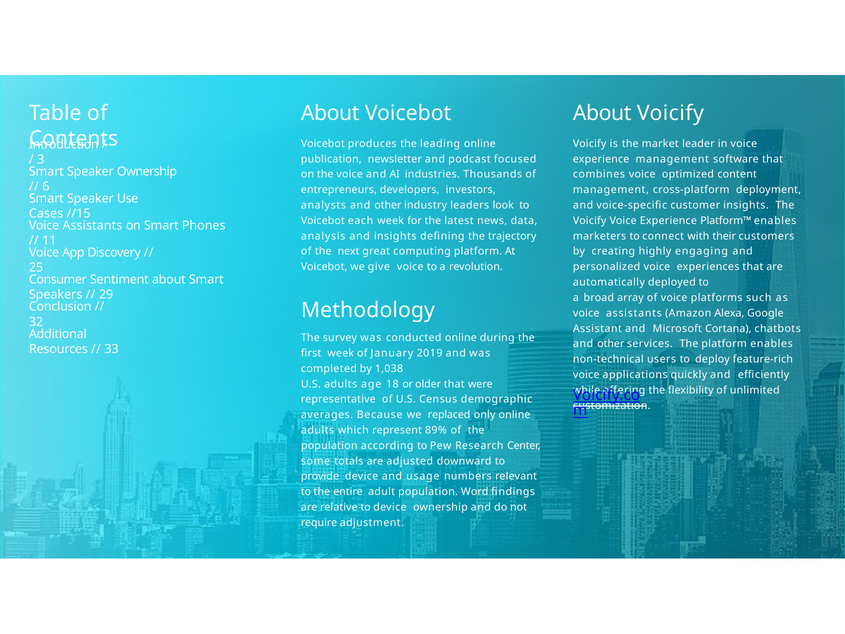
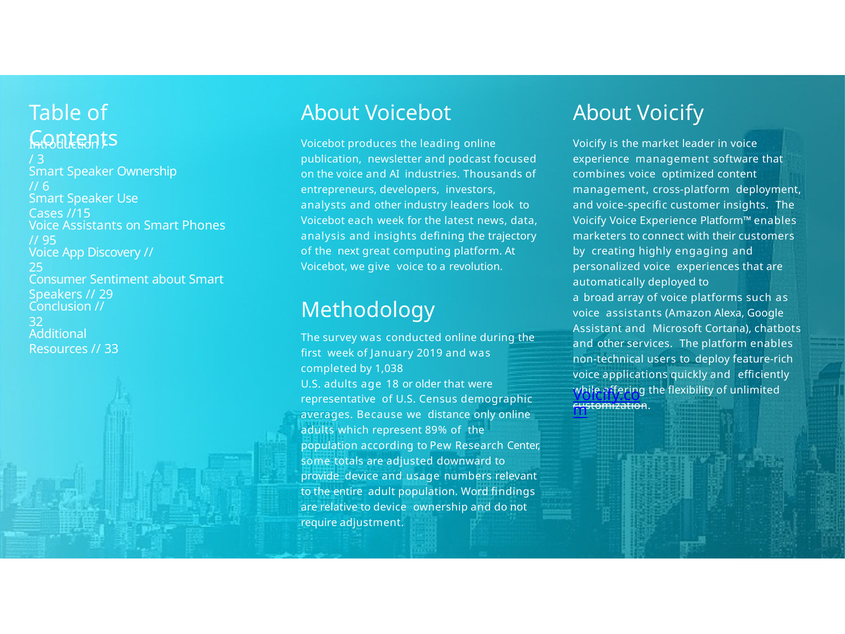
11: 11 -> 95 (49, 241)
replaced: replaced -> distance (449, 415)
